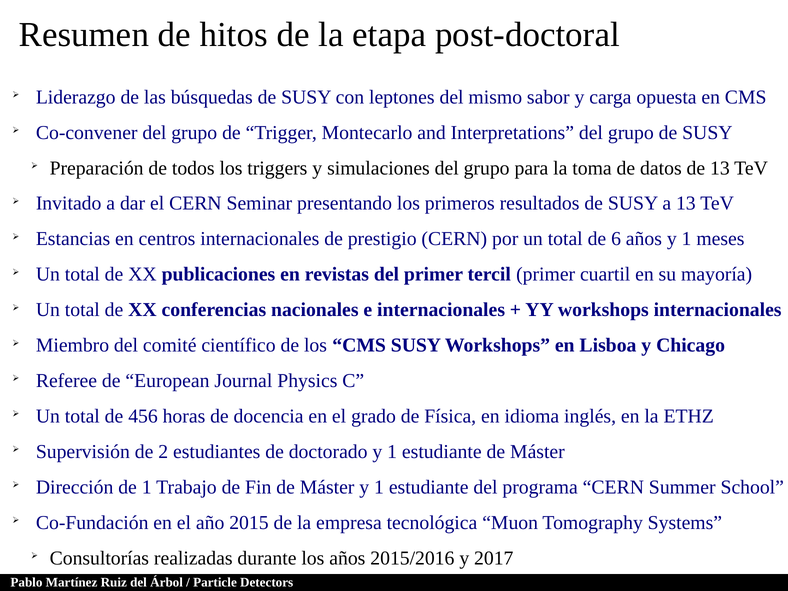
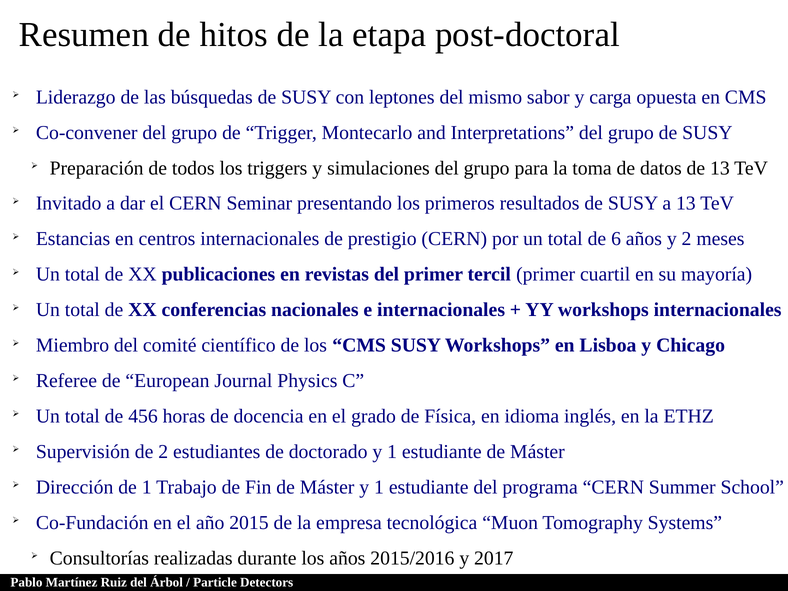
años y 1: 1 -> 2 (687, 239)
